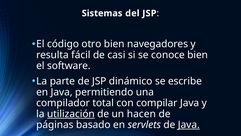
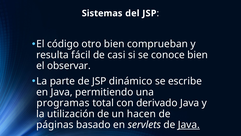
navegadores: navegadores -> comprueban (158, 44)
software: software -> observar (69, 66)
compilador: compilador -> programas (63, 103)
compilar: compilar -> derivado (157, 103)
utilización underline: present -> none (71, 114)
